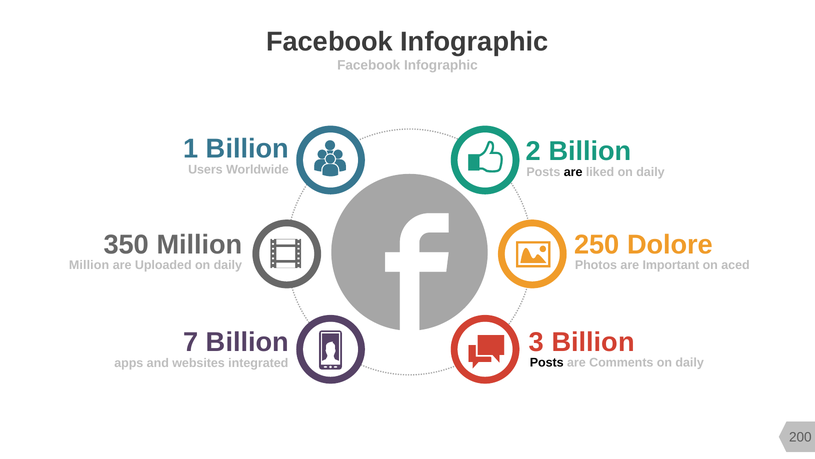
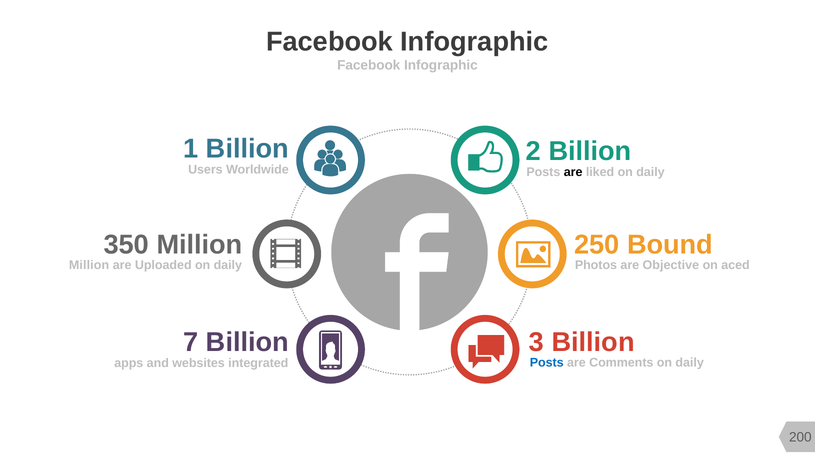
Dolore: Dolore -> Bound (670, 244)
Important: Important -> Objective (671, 265)
Posts colour: black -> blue (547, 362)
